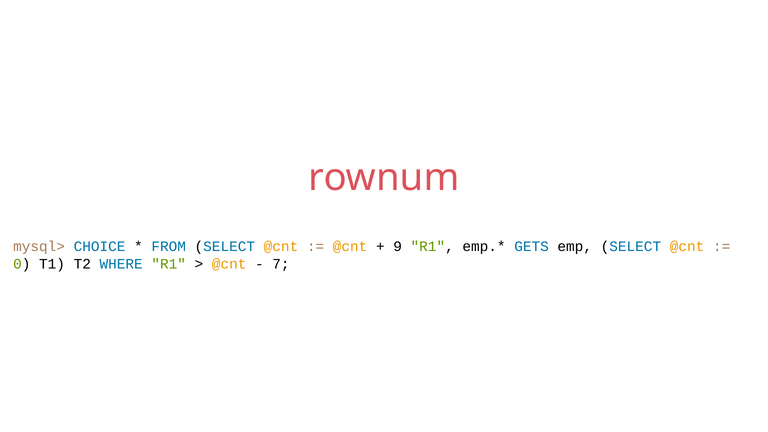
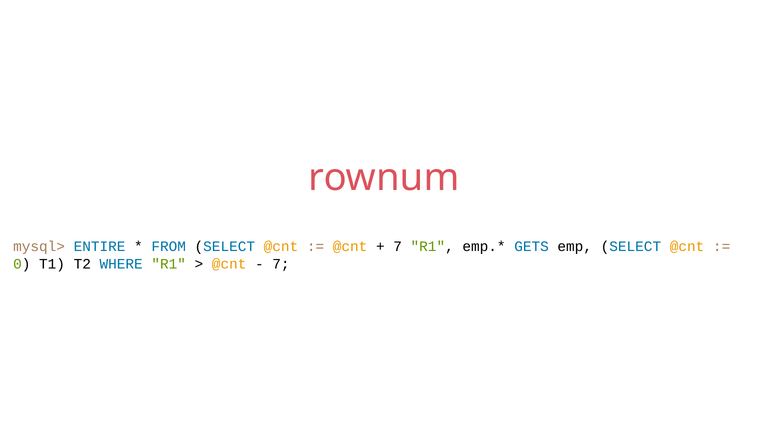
CHOICE: CHOICE -> ENTIRE (100, 247)
9: 9 -> 7 (398, 247)
